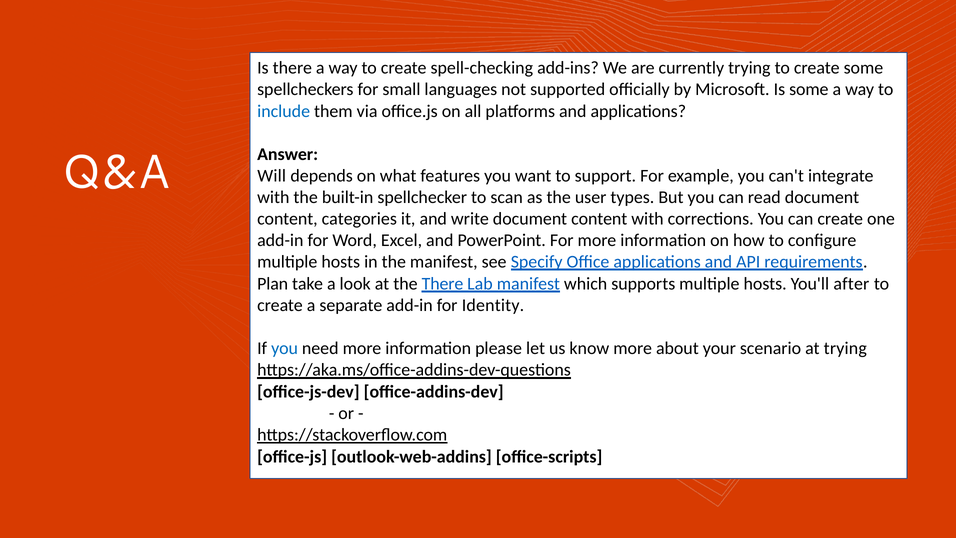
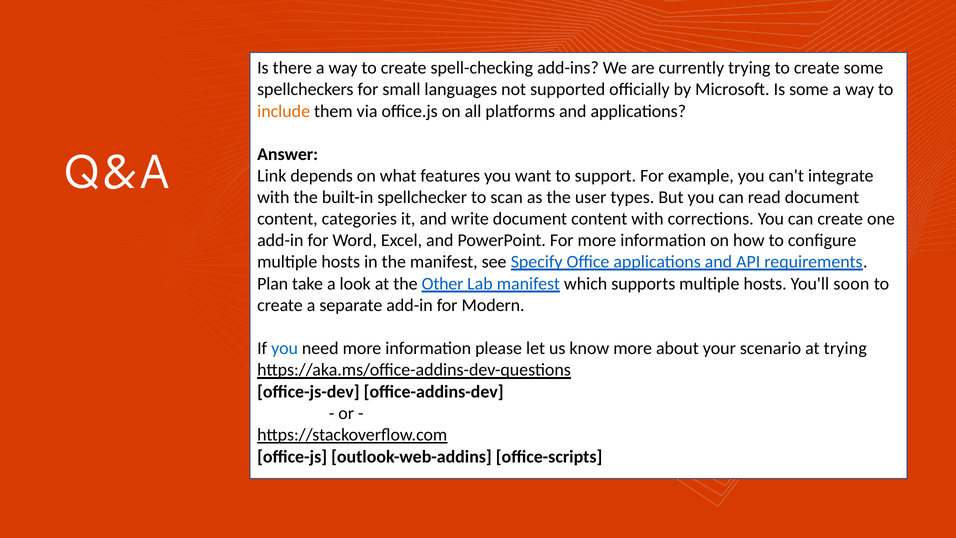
include colour: blue -> orange (284, 111)
Will: Will -> Link (272, 176)
the There: There -> Other (443, 283)
after: after -> soon (851, 283)
Identity: Identity -> Modern (493, 305)
